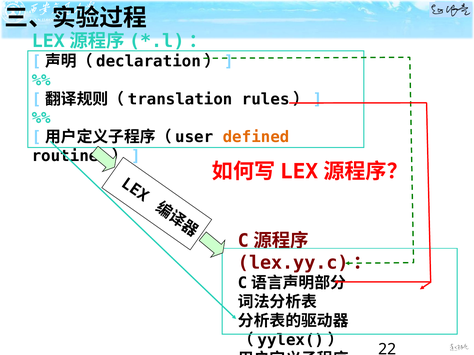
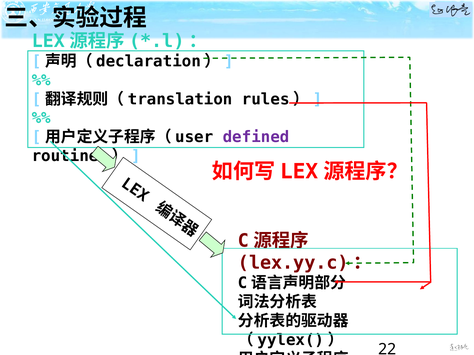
defined colour: orange -> purple (256, 137)
